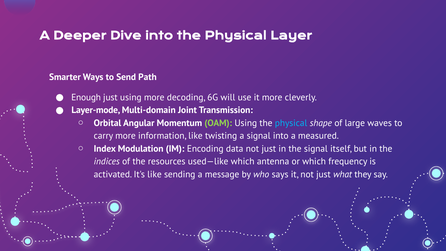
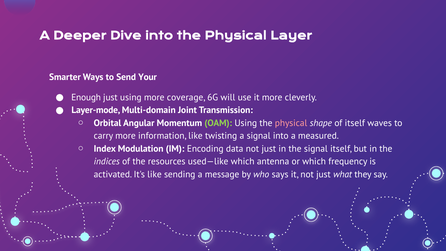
Path: Path -> Your (148, 77)
decoding: decoding -> coverage (186, 97)
physical colour: light blue -> pink (291, 123)
of large: large -> itself (355, 123)
